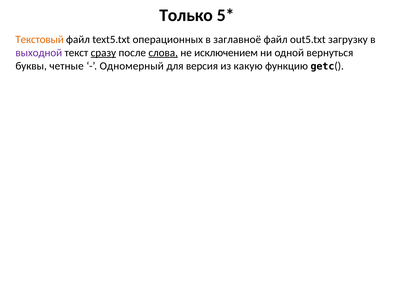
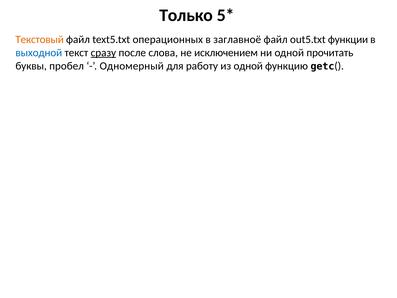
загрузку: загрузку -> функции (348, 39)
выходной colour: purple -> blue (39, 53)
слова underline: present -> none (163, 53)
вернуться: вернуться -> прочитать (330, 53)
четные: четные -> пробел (67, 66)
версия: версия -> работу (202, 66)
из какую: какую -> одной (248, 66)
